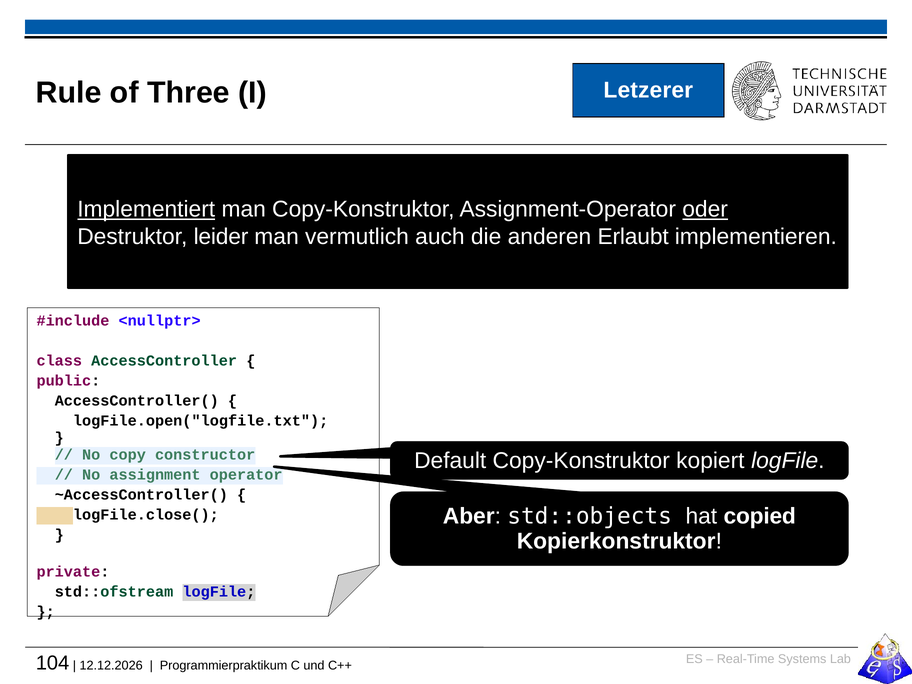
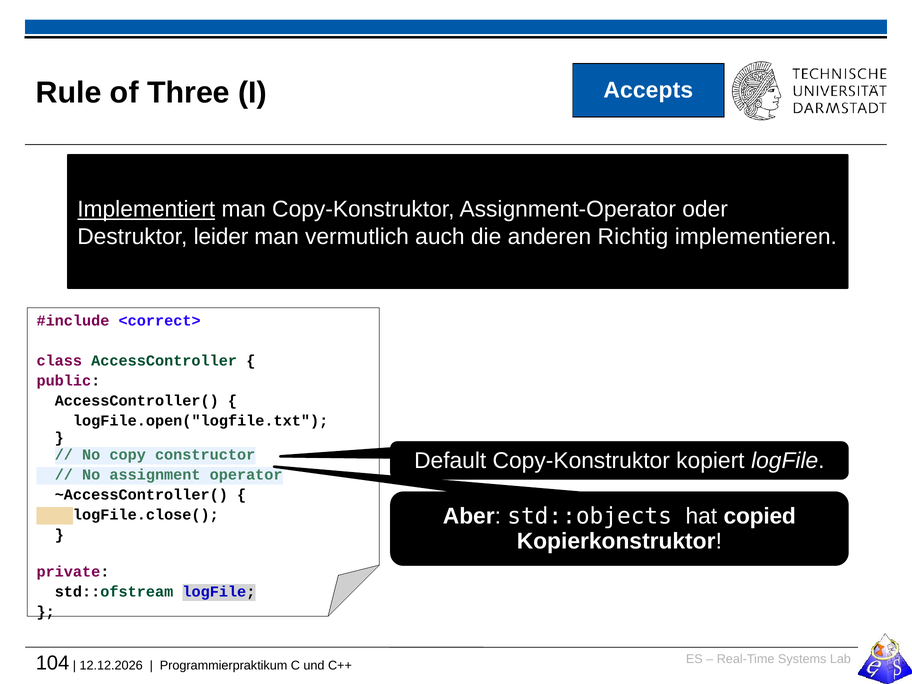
Letzerer: Letzerer -> Accepts (648, 90)
oder underline: present -> none (705, 209)
Erlaubt: Erlaubt -> Richtig (633, 237)
<nullptr>: <nullptr> -> <correct> (160, 321)
